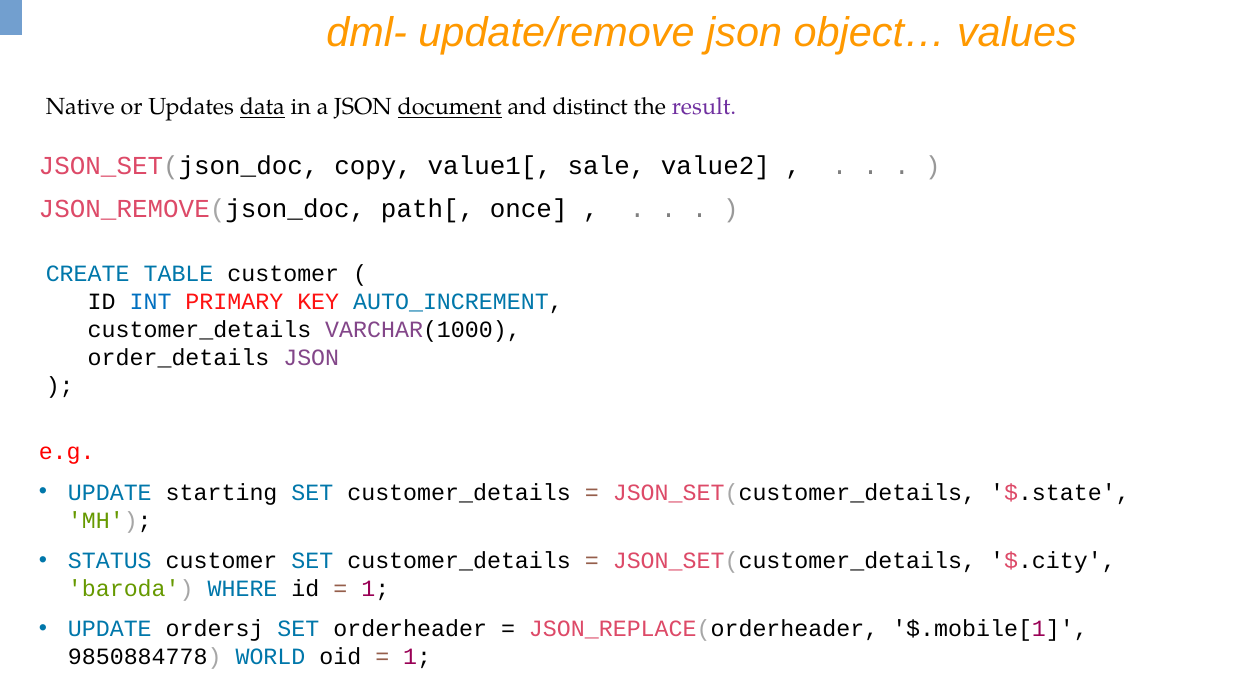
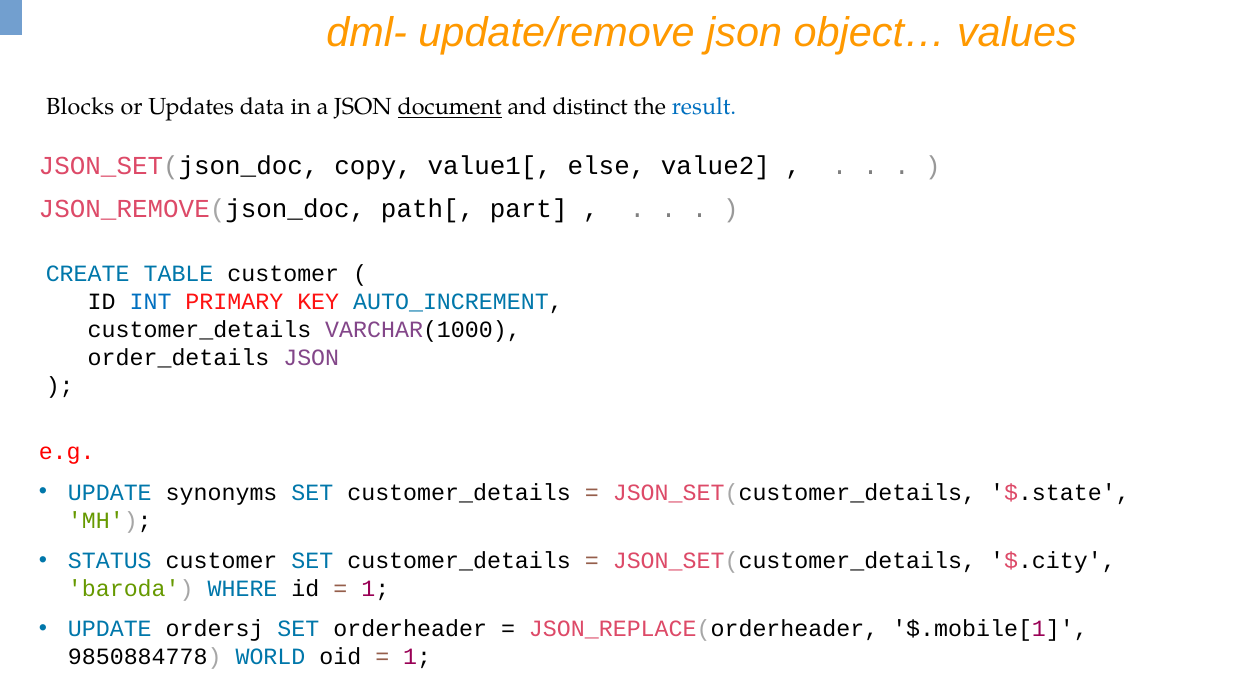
Native: Native -> Blocks (80, 107)
data underline: present -> none (262, 107)
result colour: purple -> blue (704, 107)
sale: sale -> else (606, 166)
once: once -> part (529, 209)
starting: starting -> synonyms (222, 492)
